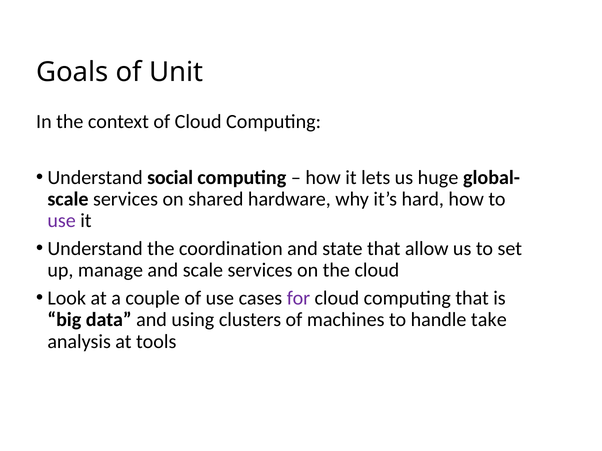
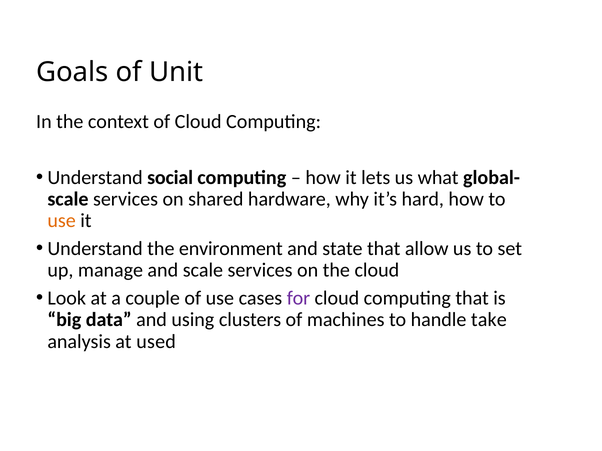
huge: huge -> what (438, 178)
use colour: purple -> orange (62, 221)
coordination: coordination -> environment (231, 249)
tools: tools -> used (156, 342)
